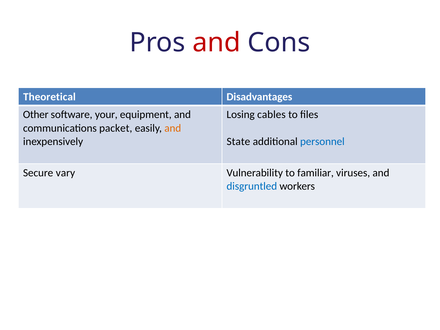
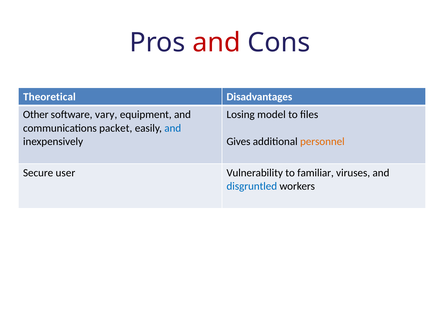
your: your -> vary (106, 115)
cables: cables -> model (271, 115)
and colour: orange -> blue (173, 128)
State: State -> Gives (238, 141)
personnel colour: blue -> orange (322, 141)
vary: vary -> user (65, 173)
